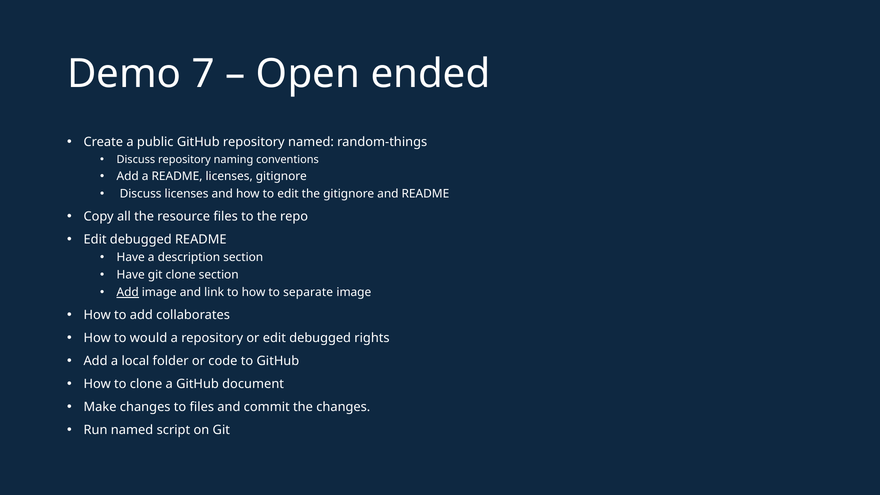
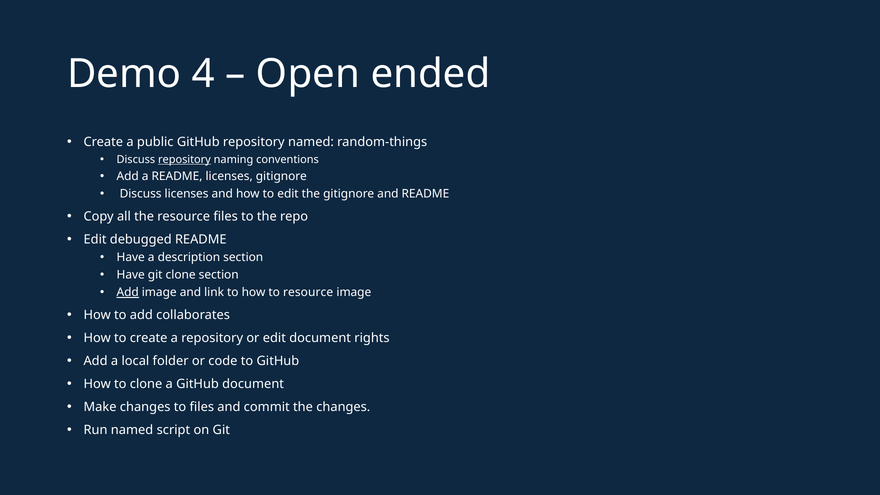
7: 7 -> 4 (203, 74)
repository underline: none -> present (184, 159)
to separate: separate -> resource (308, 292)
to would: would -> create (149, 338)
or edit debugged: debugged -> document (320, 338)
